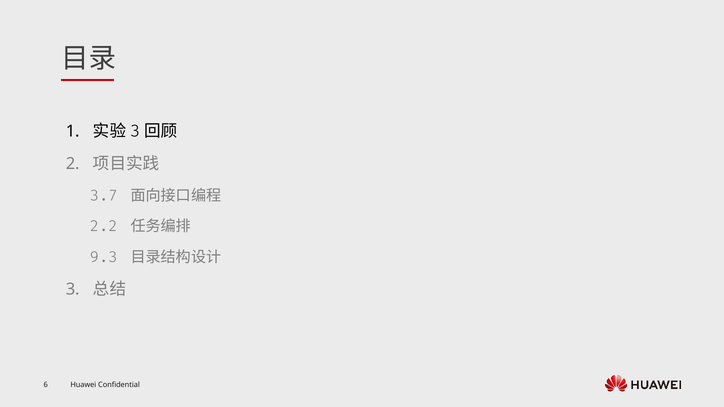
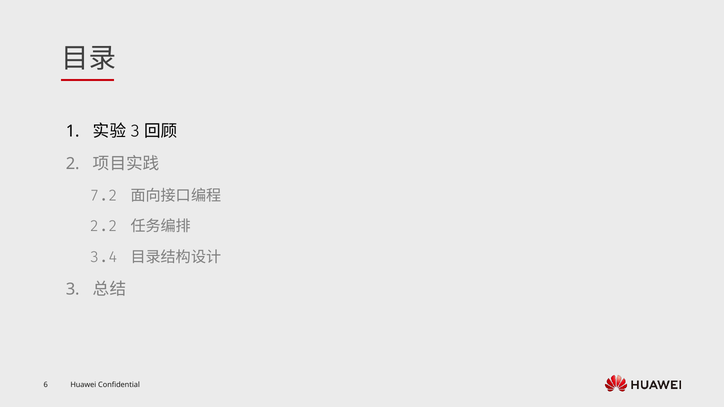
3.7: 3.7 -> 7.2 (104, 196)
9.3: 9.3 -> 3.4 (104, 257)
